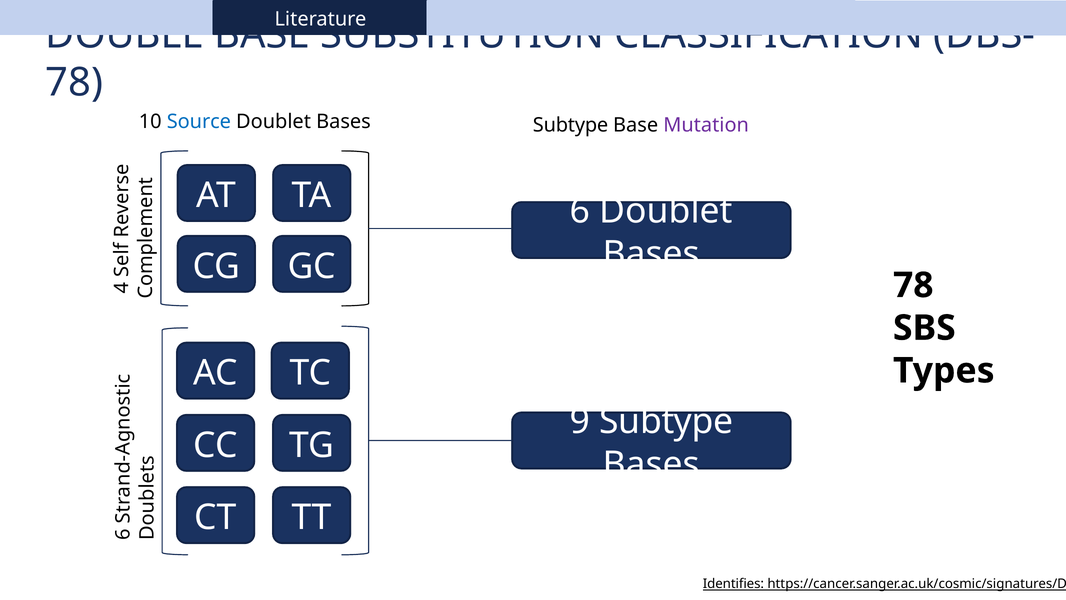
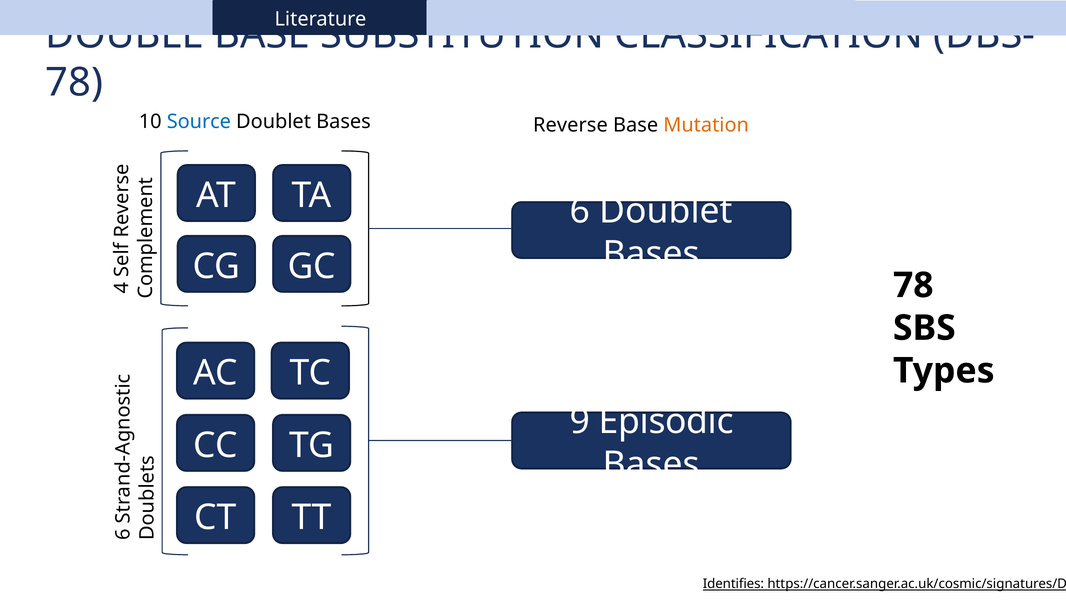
Subtype: Subtype -> Reverse (570, 125)
Mutation colour: purple -> orange (706, 125)
9 Subtype: Subtype -> Episodic (666, 421)
